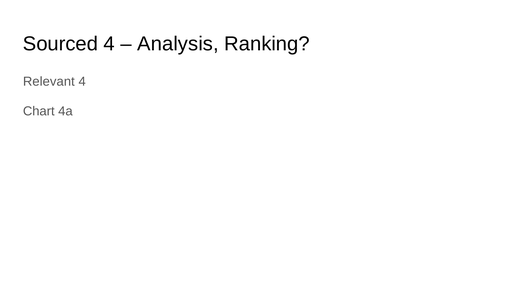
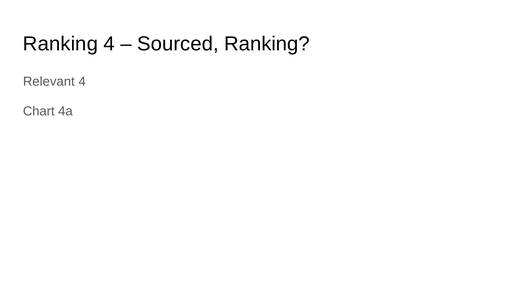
Sourced: Sourced -> Ranking (60, 44)
Analysis: Analysis -> Sourced (178, 44)
